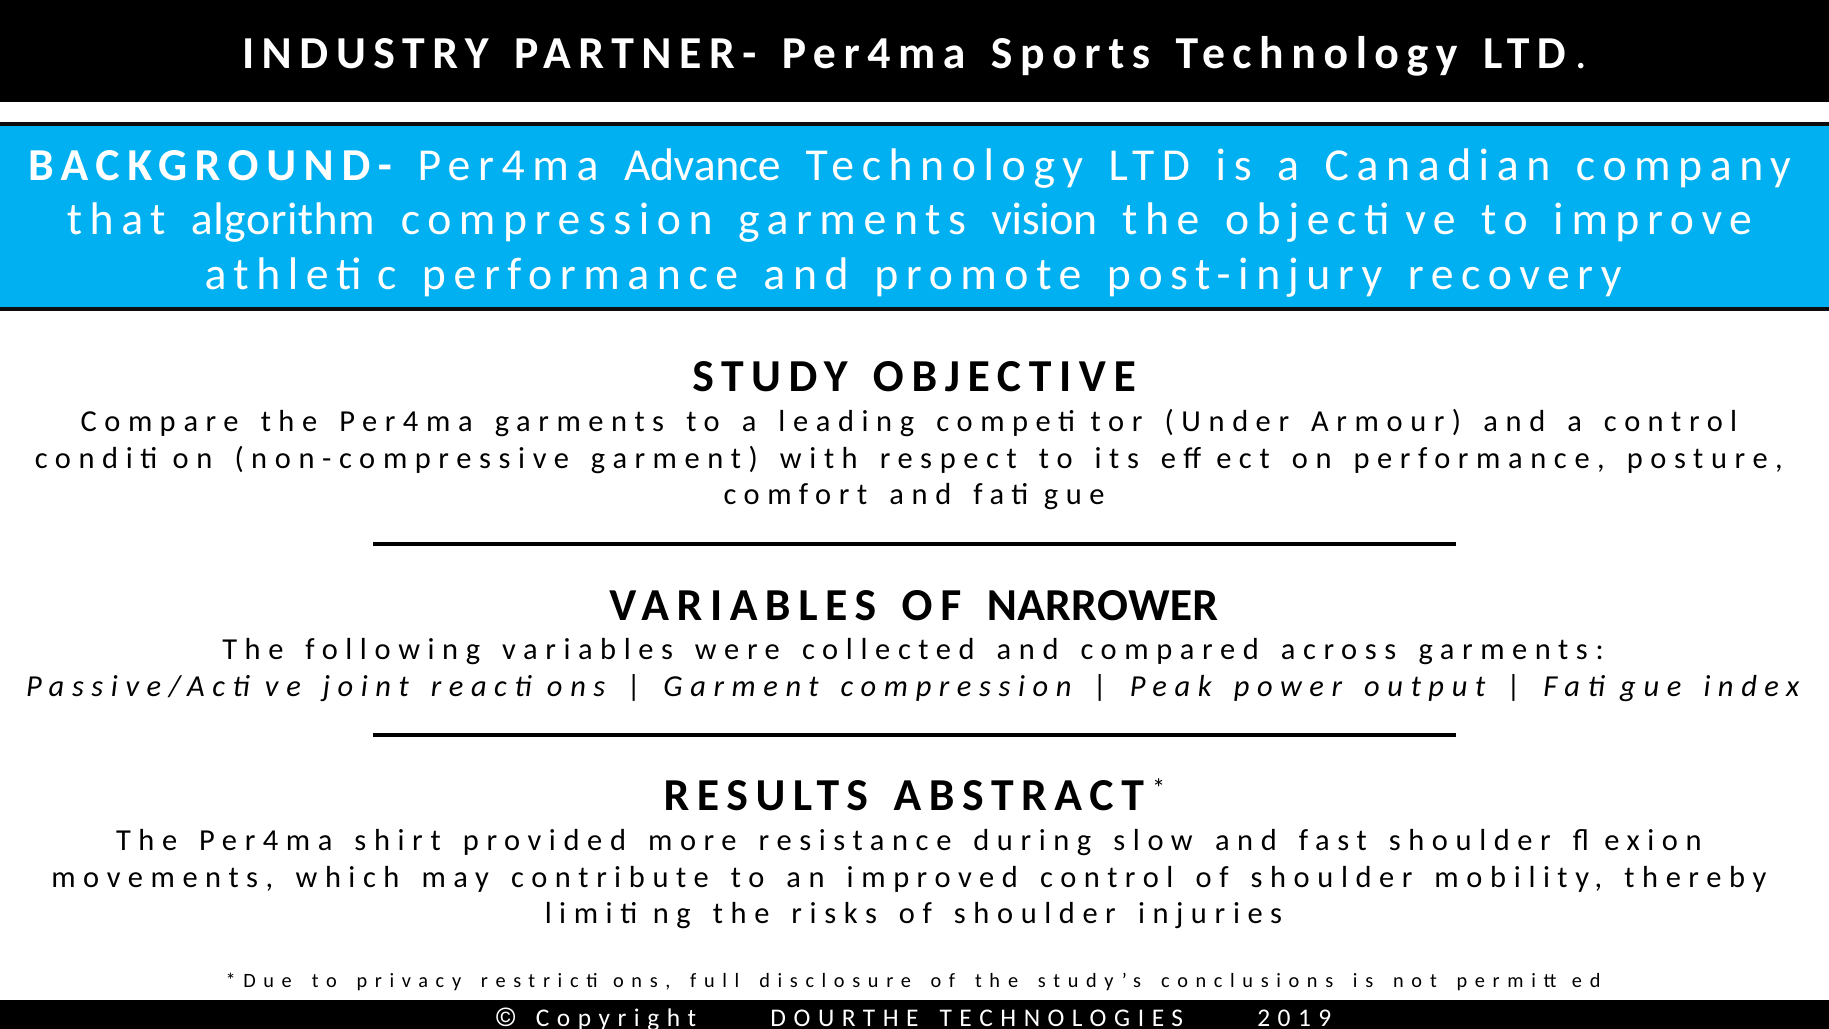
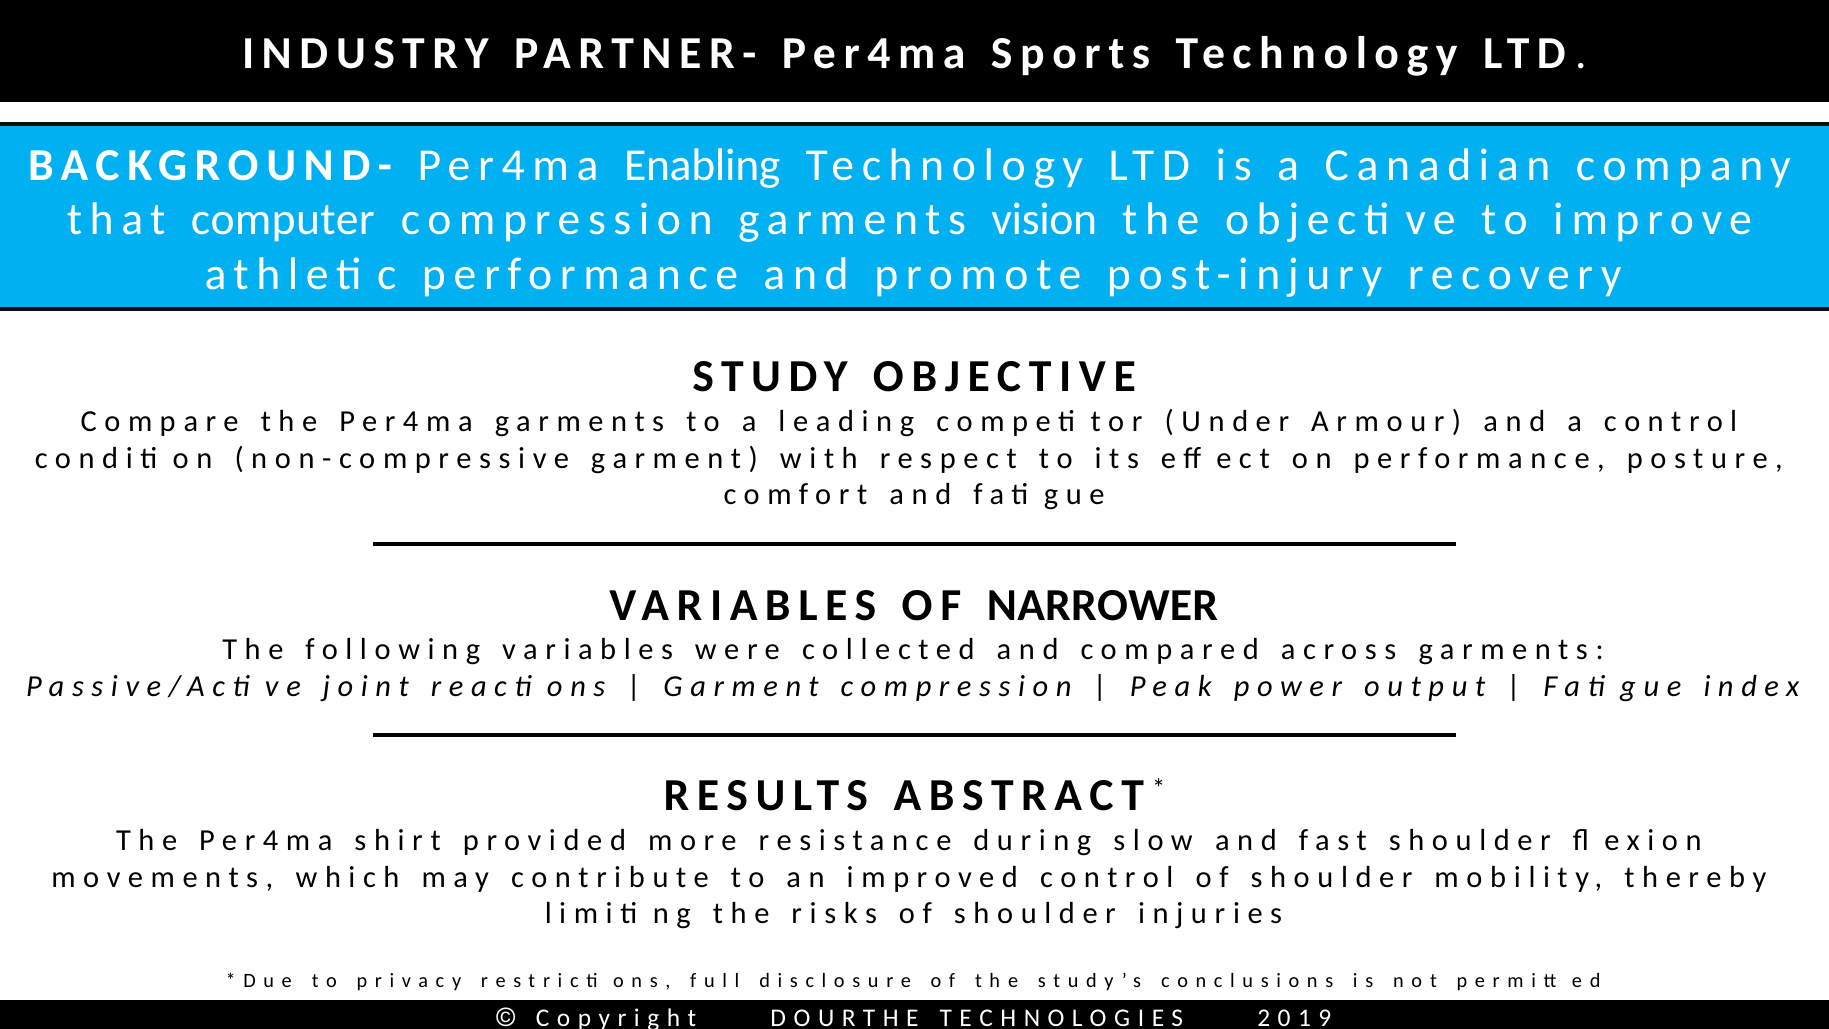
Advance: Advance -> Enabling (702, 165)
algorithm: algorithm -> computer (283, 220)
